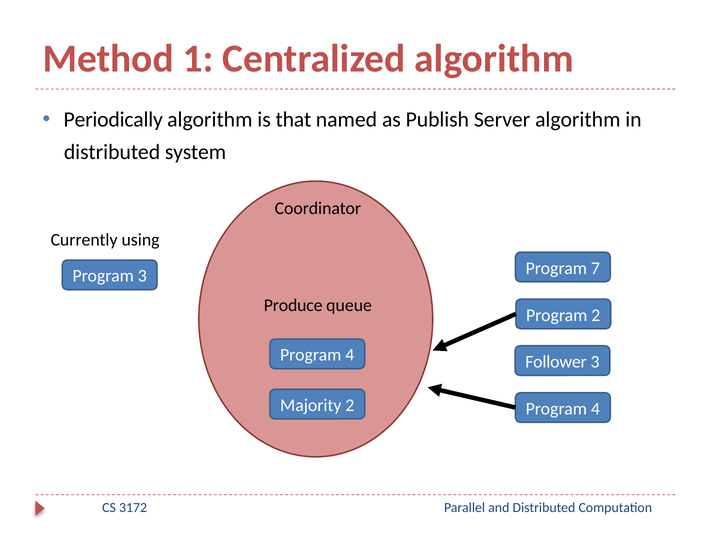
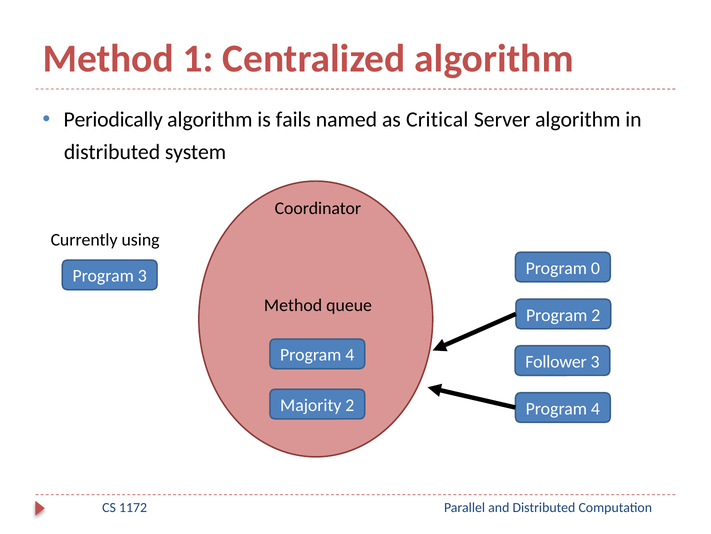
that: that -> fails (293, 119)
Publish: Publish -> Critical (437, 119)
7: 7 -> 0 (595, 268)
Produce: Produce -> Method (293, 305)
3172: 3172 -> 1172 (133, 507)
